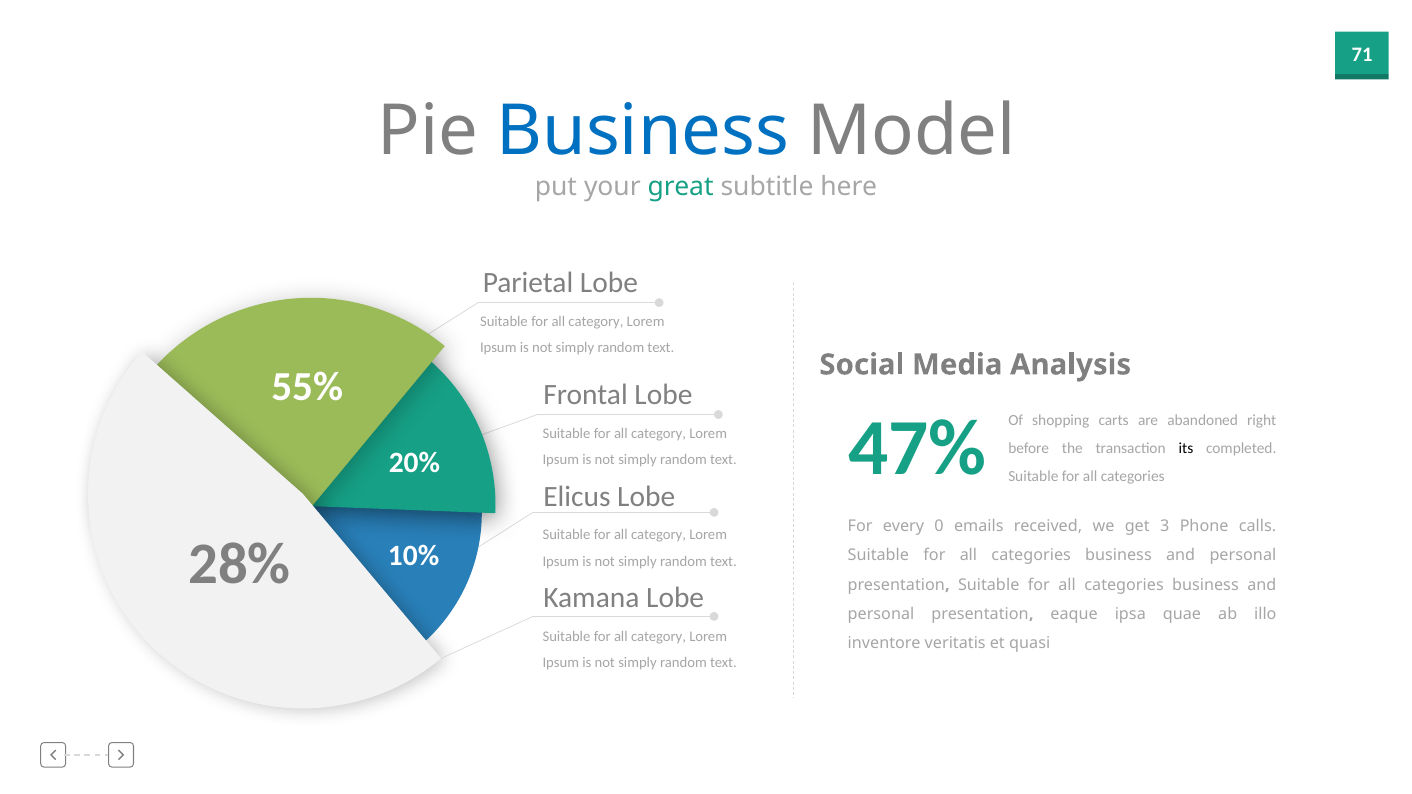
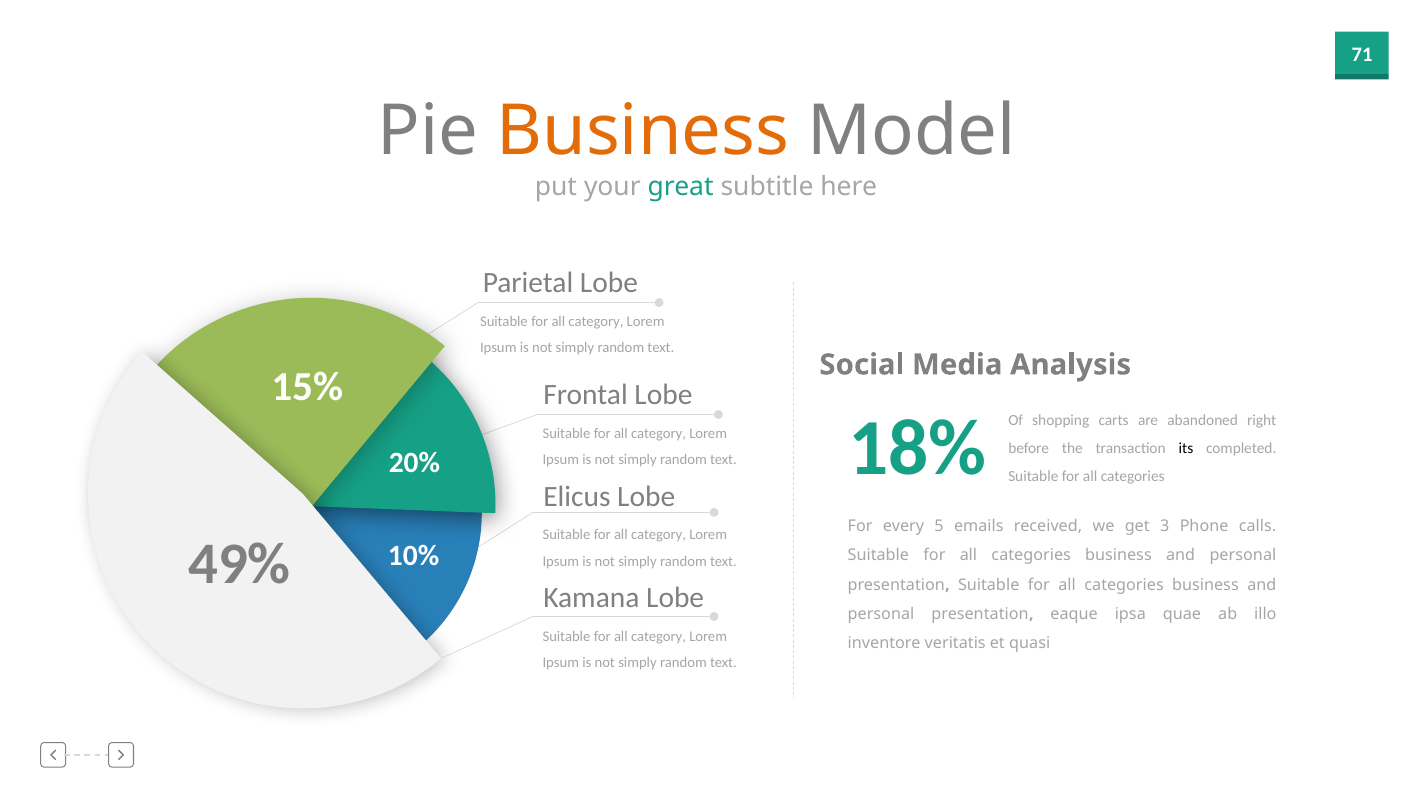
Business colour: blue -> orange (643, 131)
55%: 55% -> 15% (307, 387)
47%: 47% -> 18% (917, 449)
0: 0 -> 5 (939, 527)
28%: 28% -> 49% (240, 564)
